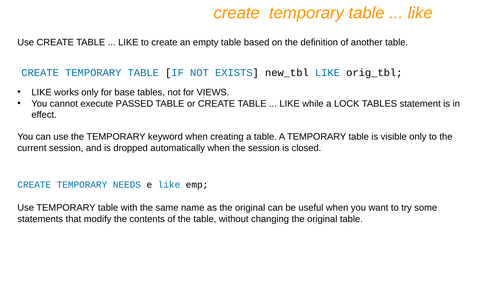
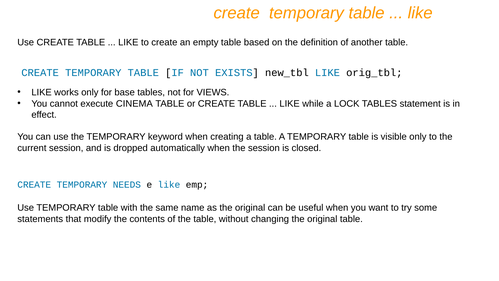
PASSED: PASSED -> CINEMA (134, 104)
